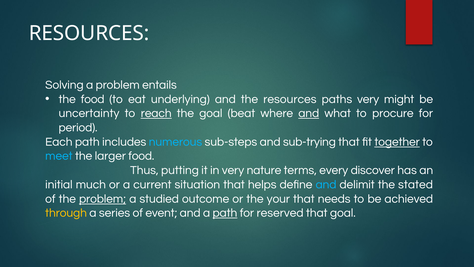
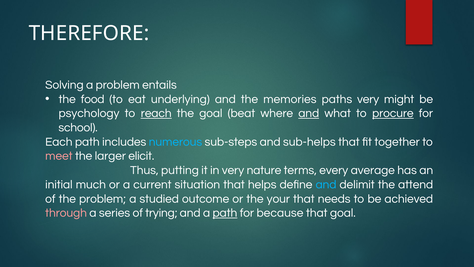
RESOURCES: RESOURCES -> THEREFORE (89, 33)
the resources: resources -> memories (290, 99)
uncertainty: uncertainty -> psychology (89, 113)
procure underline: none -> present (393, 113)
period: period -> school (78, 127)
sub-trying: sub-trying -> sub-helps (309, 142)
together underline: present -> none (397, 142)
meet colour: light blue -> pink (59, 156)
larger food: food -> elicit (141, 156)
discover: discover -> average (373, 170)
stated: stated -> attend (416, 184)
problem underline: present -> none (103, 199)
through colour: yellow -> pink (66, 213)
event: event -> trying (161, 213)
reserved: reserved -> because (280, 213)
